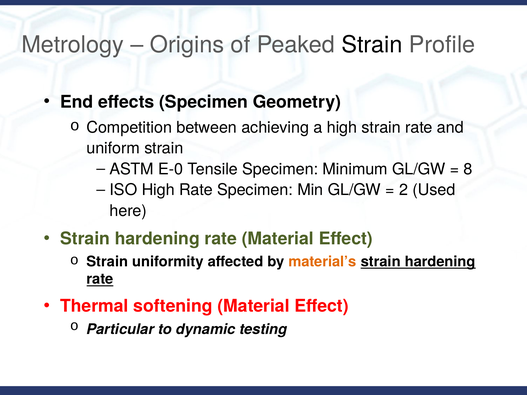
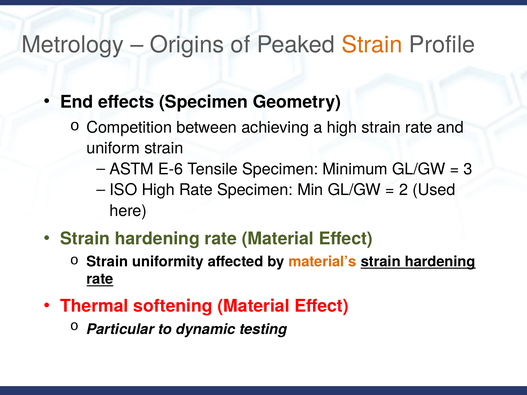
Strain colour: black -> orange (372, 45)
E-0: E-0 -> E-6 (171, 169)
8: 8 -> 3 (468, 169)
